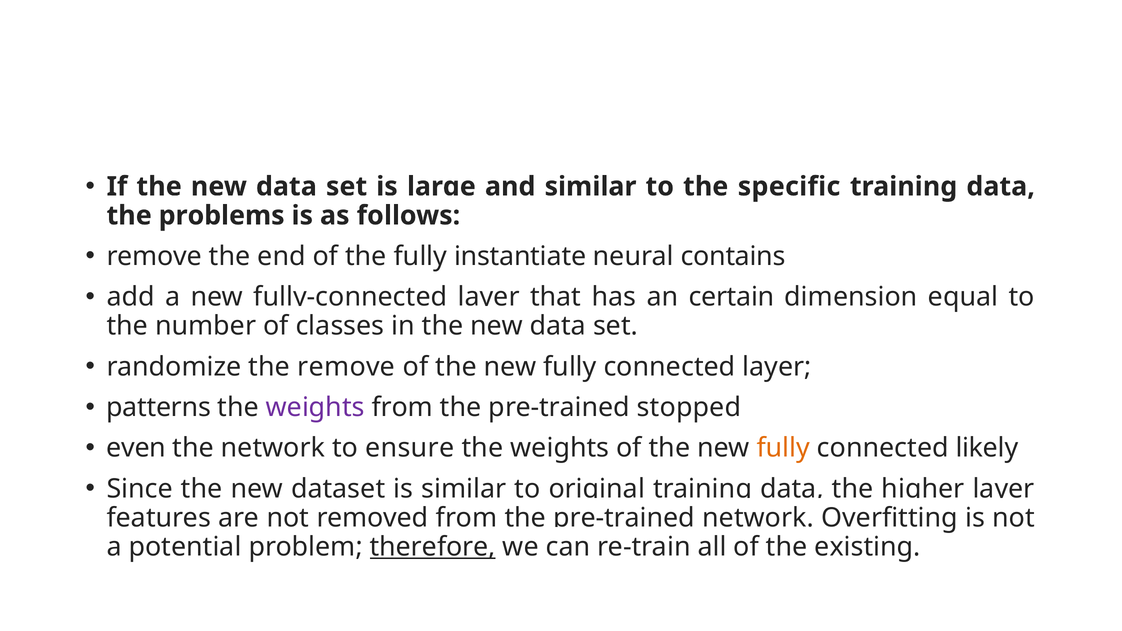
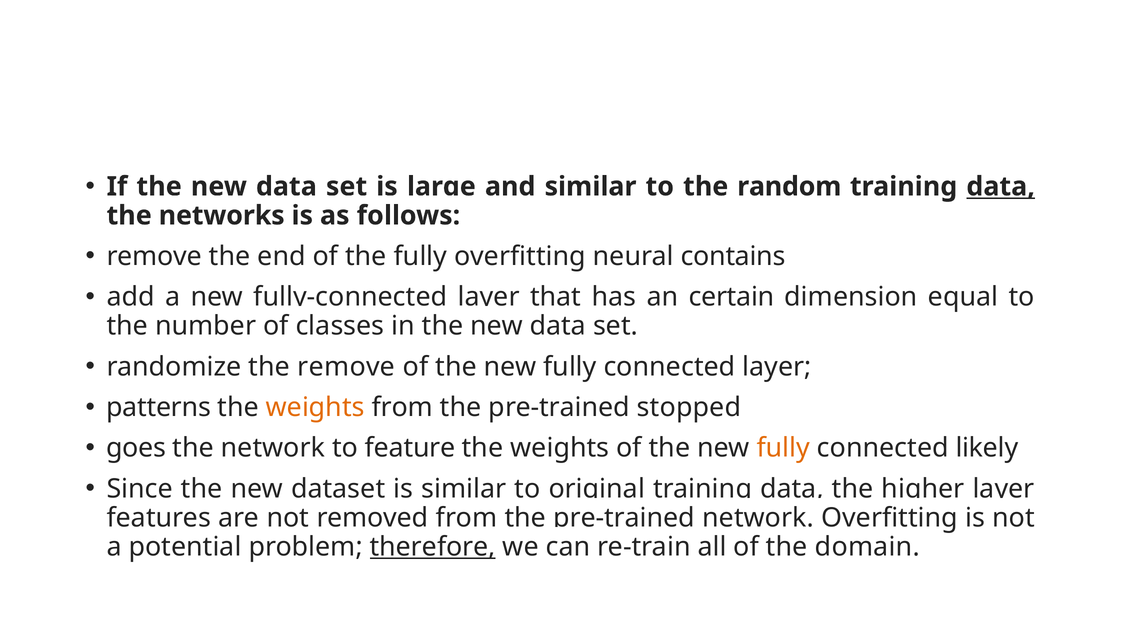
specific: specific -> random (789, 187)
data underline: none -> present (1001, 187)
problems: problems -> networks (222, 216)
fully instantiate: instantiate -> overfitting (520, 256)
weights colour: purple -> orange (315, 407)
even: even -> goes (136, 448)
ensure: ensure -> feature (410, 448)
existing: existing -> domain (867, 547)
